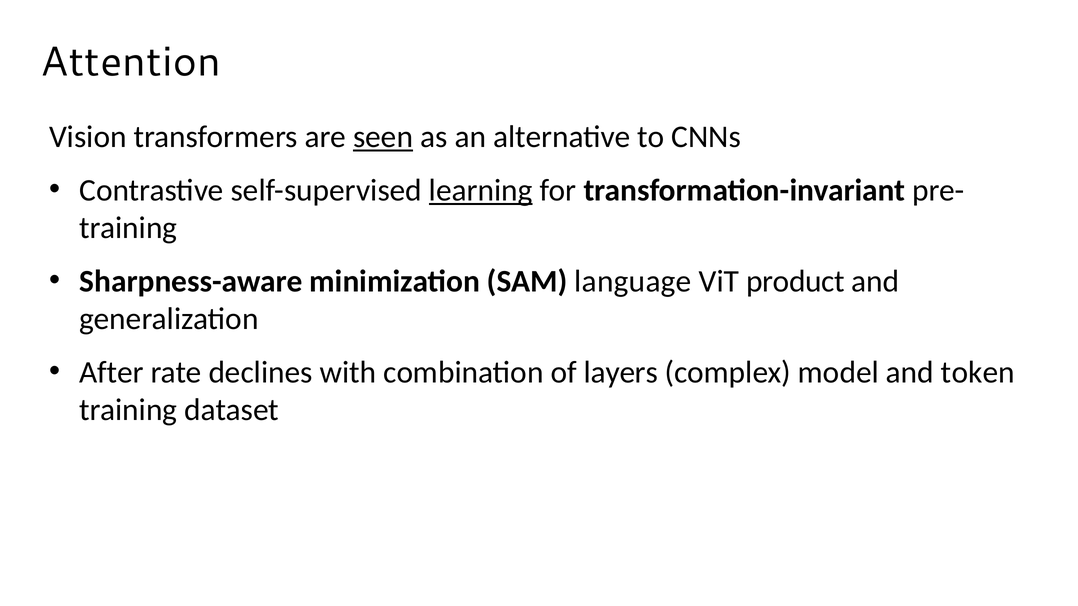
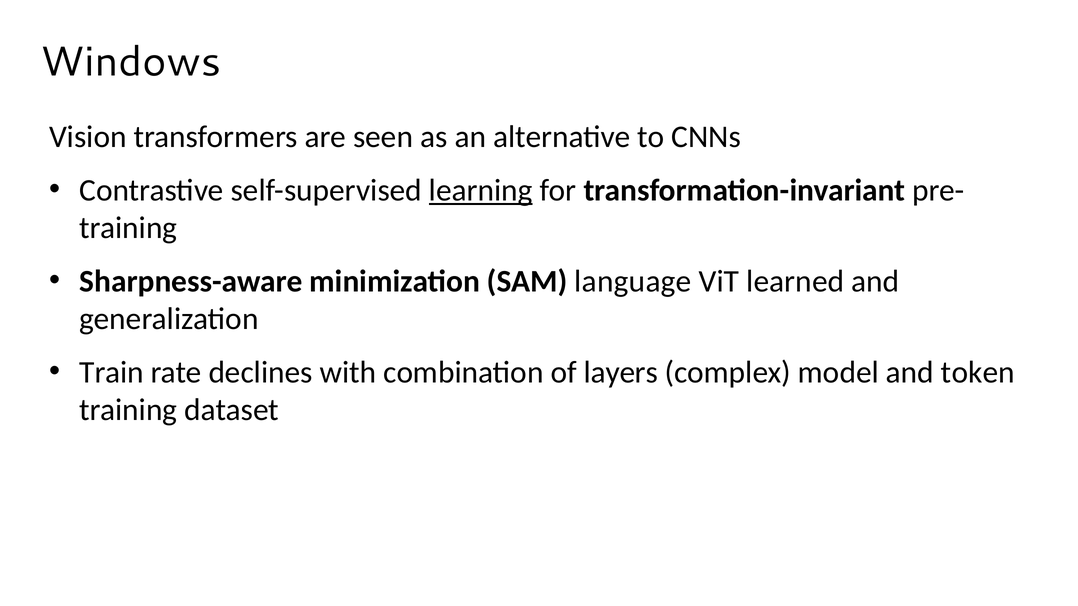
Attention: Attention -> Windows (131, 62)
seen underline: present -> none (383, 137)
product: product -> learned (795, 281)
After: After -> Train (112, 373)
